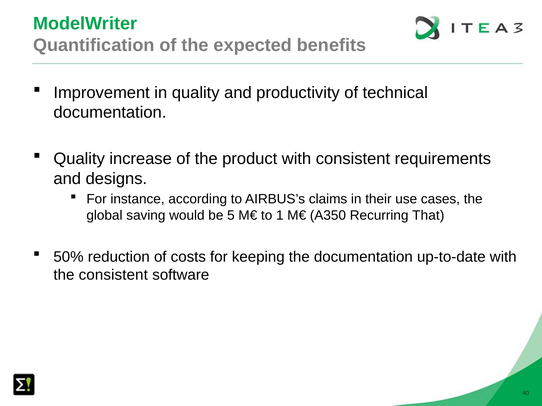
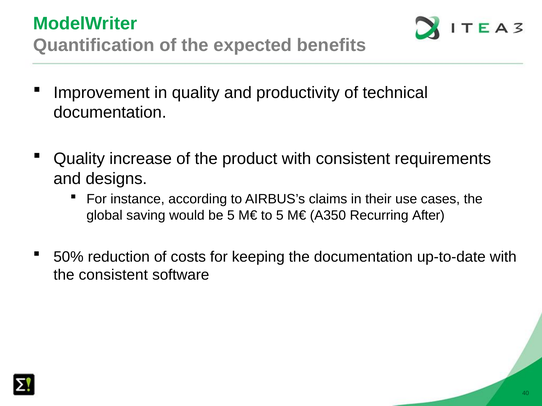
to 1: 1 -> 5 (280, 216)
That: That -> After (428, 216)
